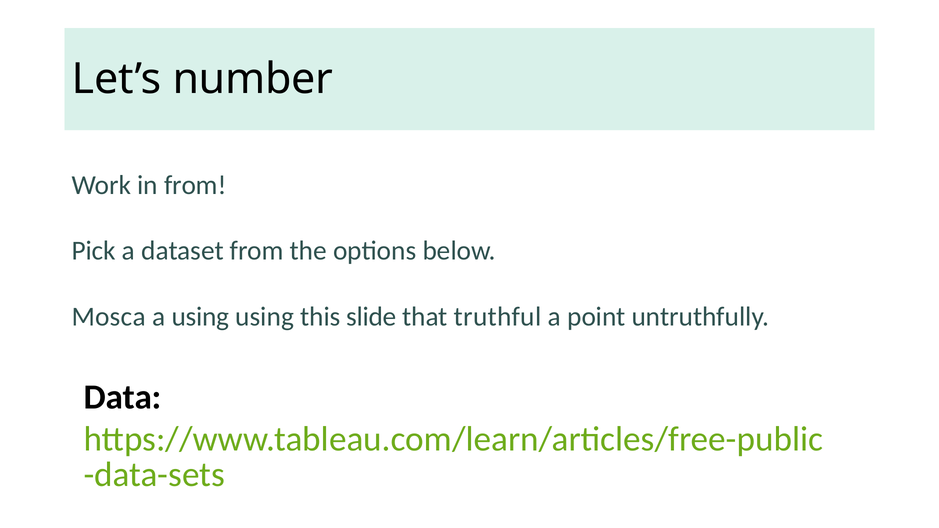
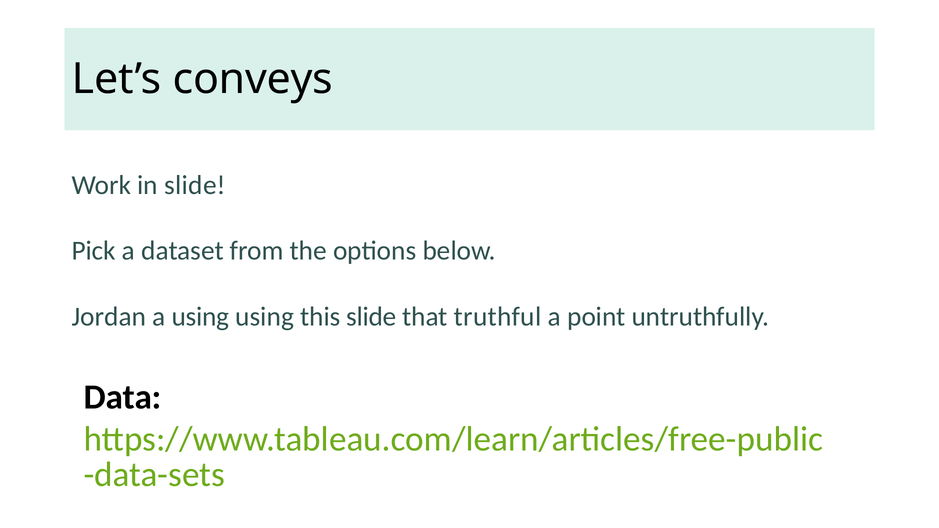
number: number -> conveys (253, 79)
in from: from -> slide (195, 185)
Mosca: Mosca -> Jordan (109, 317)
